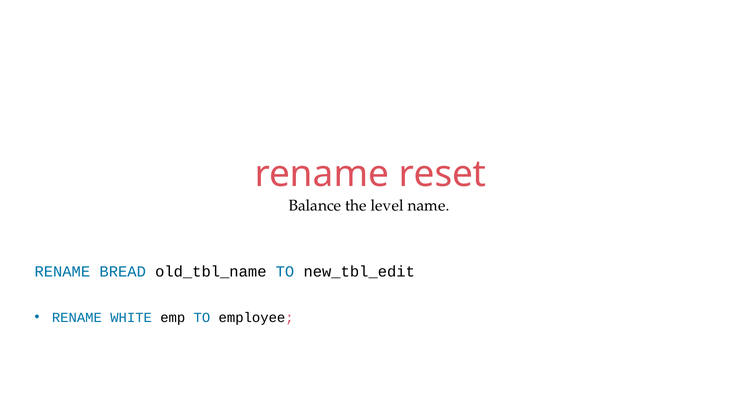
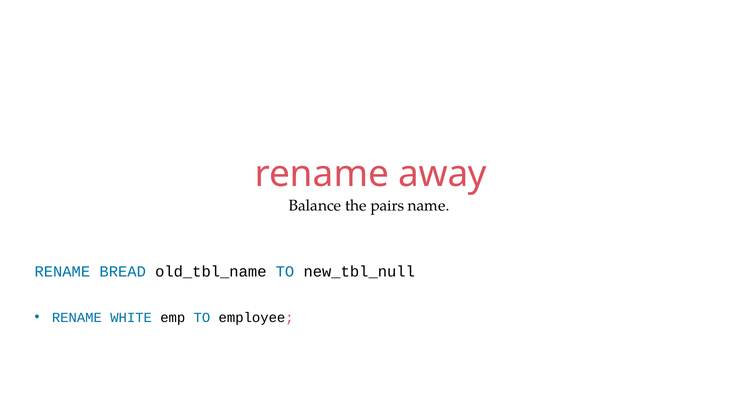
reset: reset -> away (443, 174)
level: level -> pairs (387, 205)
new_tbl_edit: new_tbl_edit -> new_tbl_null (359, 272)
